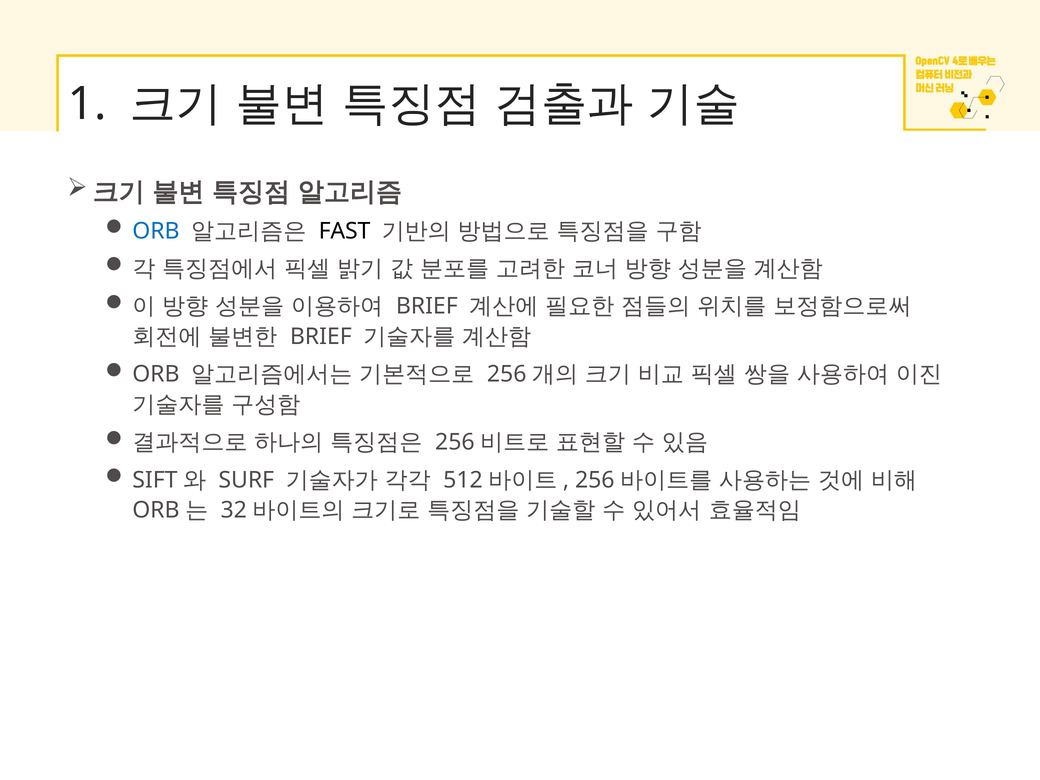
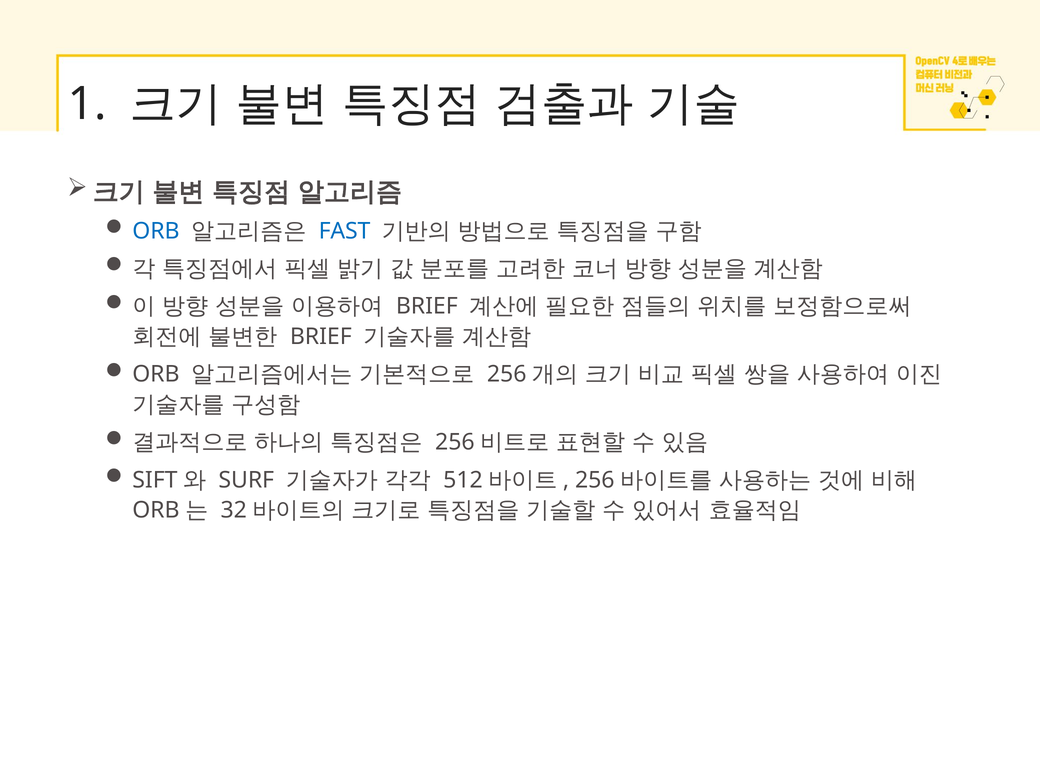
FAST colour: black -> blue (345, 231)
